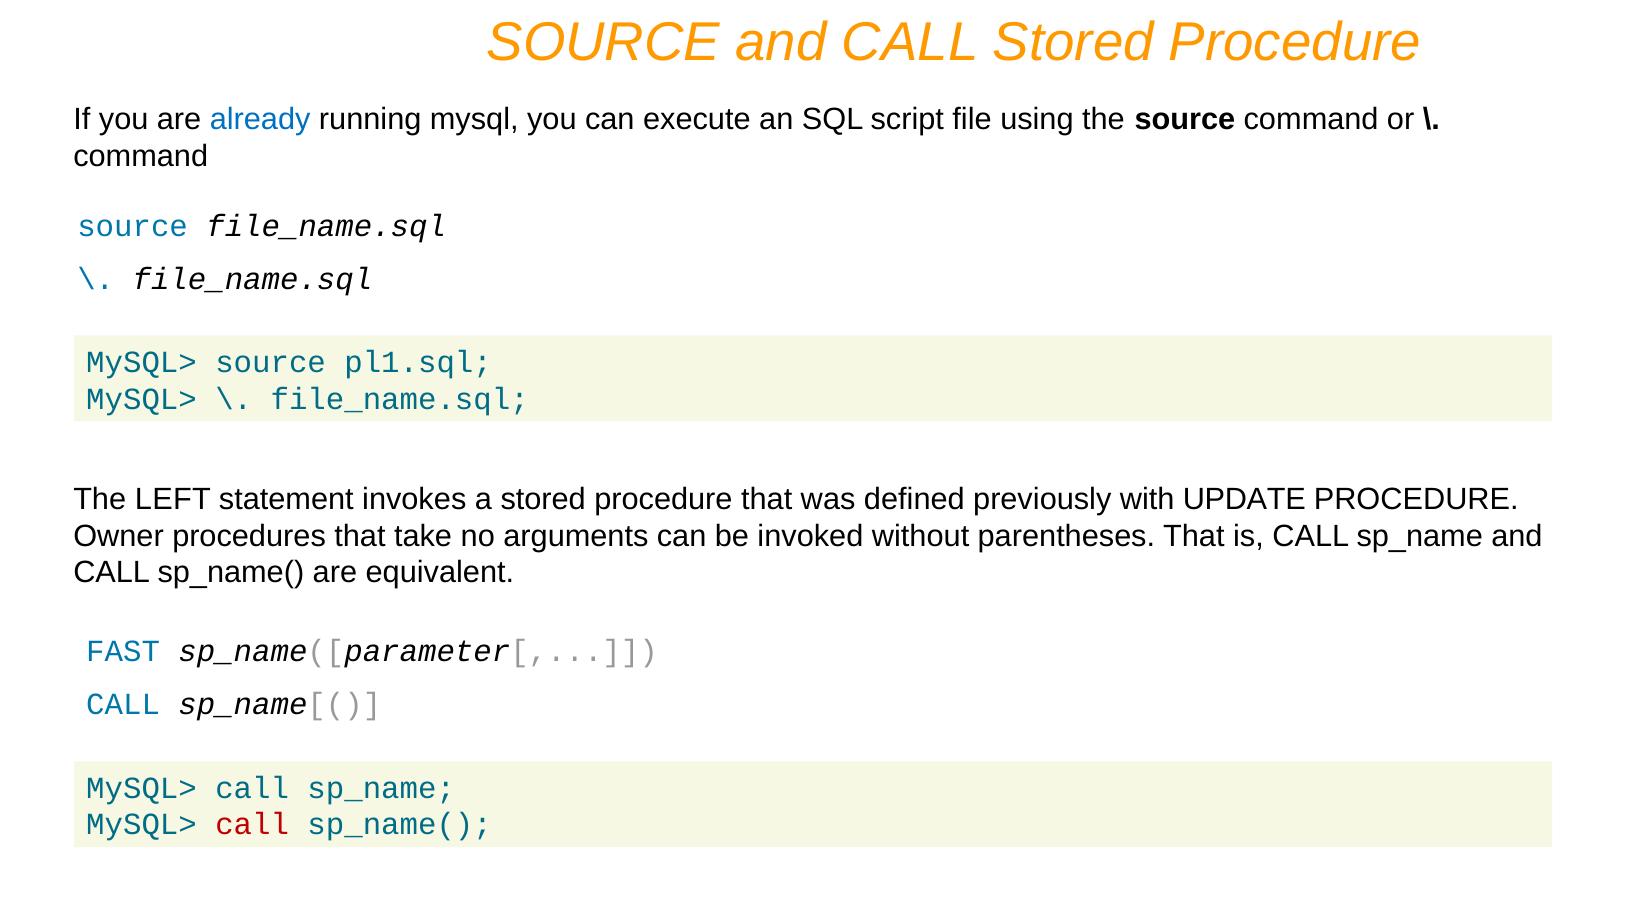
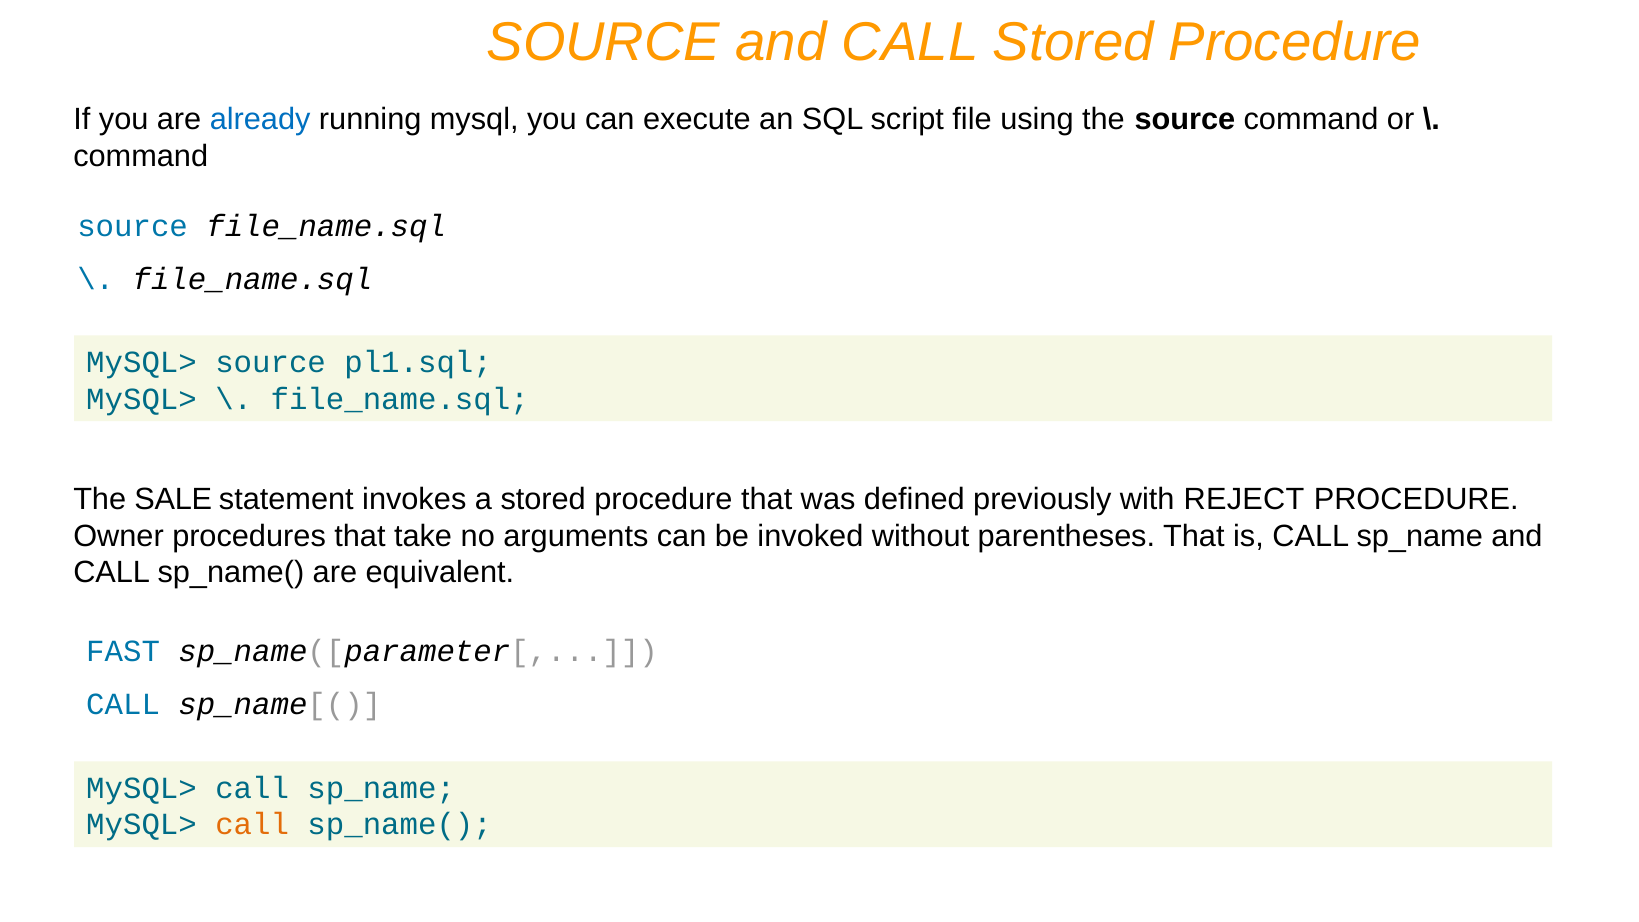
LEFT: LEFT -> SALE (173, 499)
UPDATE: UPDATE -> REJECT (1244, 499)
call colour: red -> orange (252, 825)
